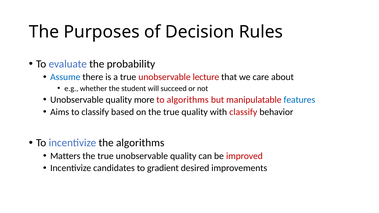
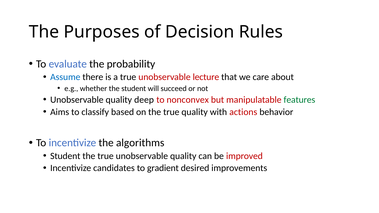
more: more -> deep (144, 100)
to algorithms: algorithms -> nonconvex (188, 100)
features colour: blue -> green (299, 100)
with classify: classify -> actions (243, 112)
Matters: Matters -> Student (65, 156)
